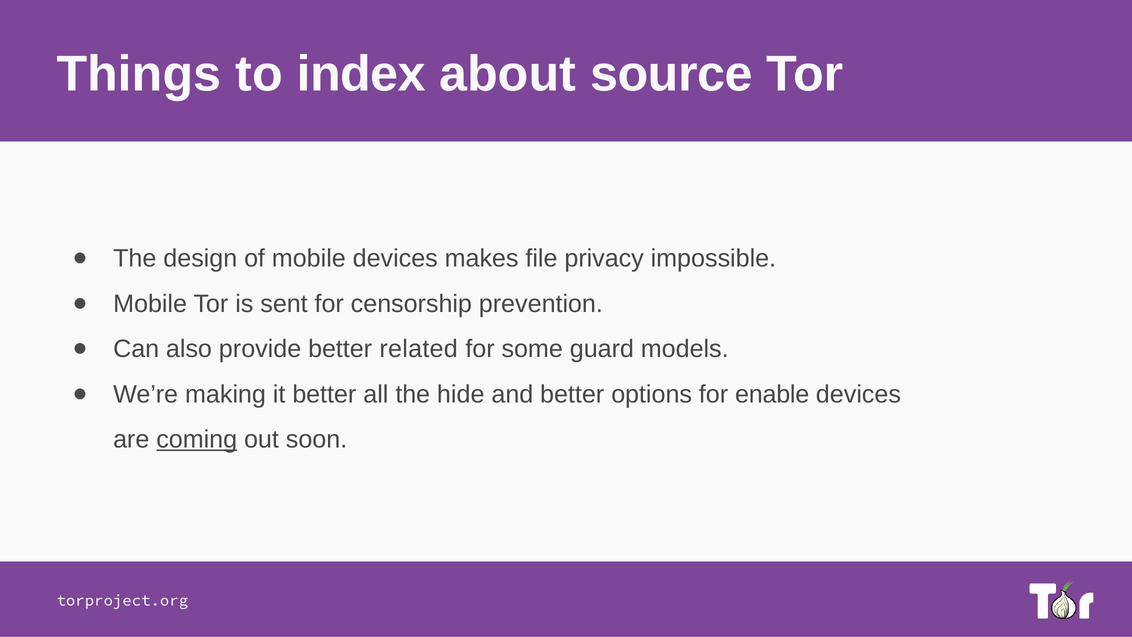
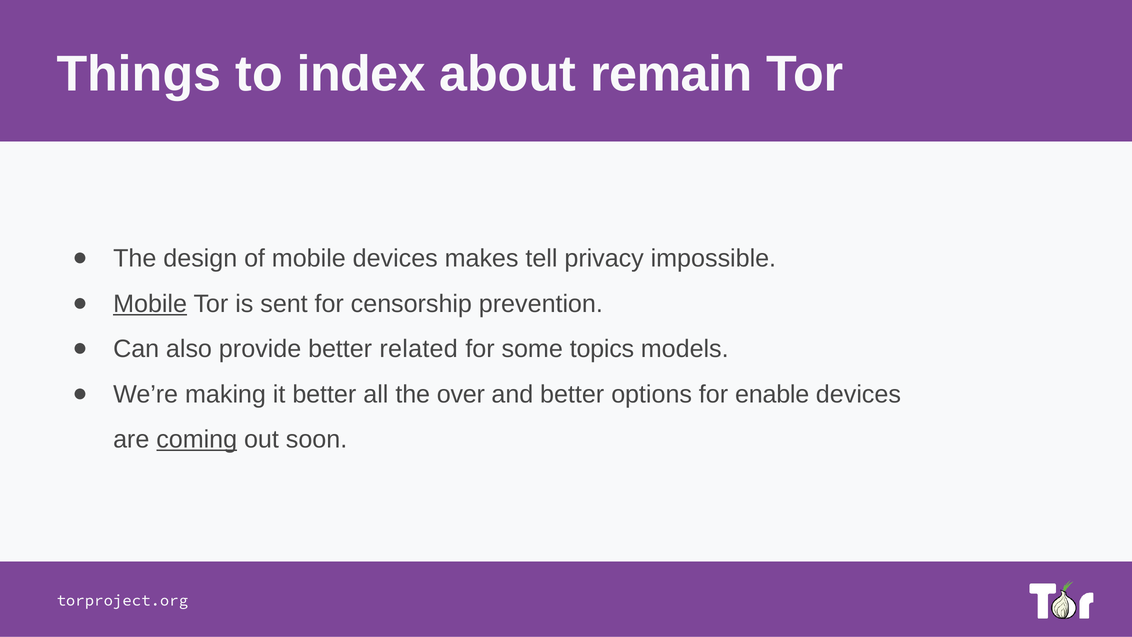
source: source -> remain (671, 74)
file: file -> tell (541, 258)
Mobile underline: none -> present (150, 304)
guard: guard -> topics (602, 349)
hide: hide -> over (461, 394)
